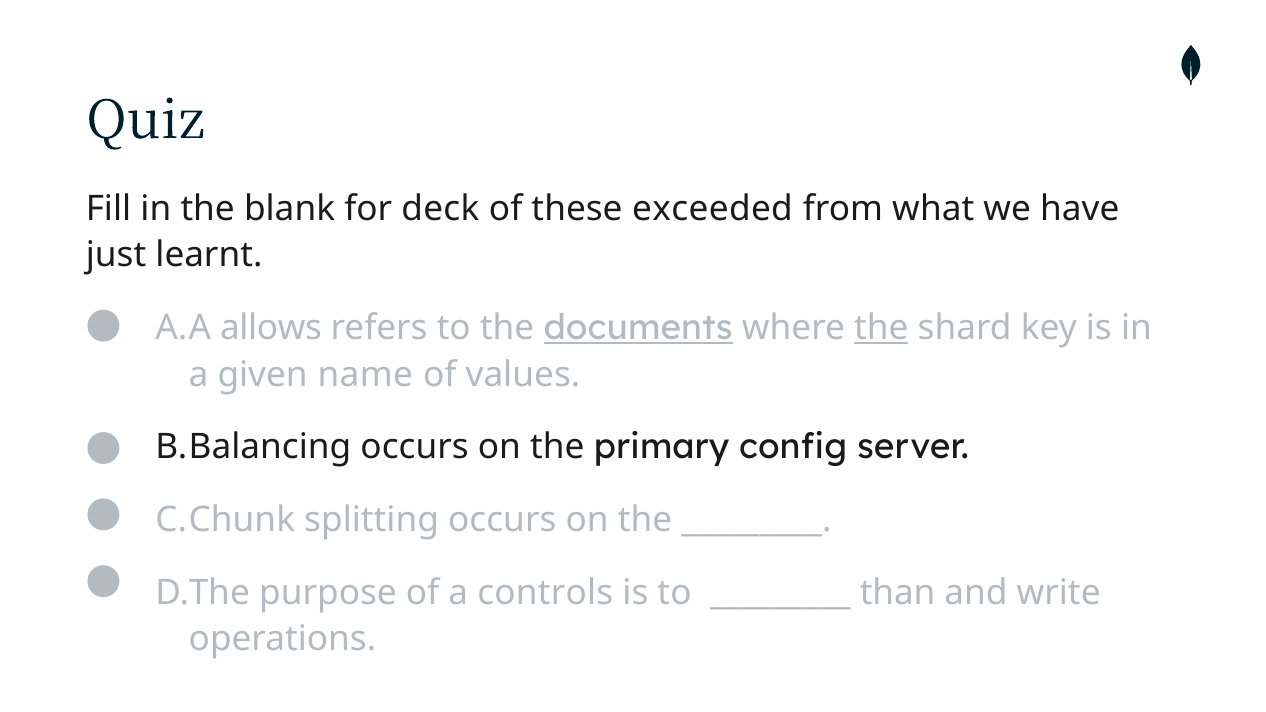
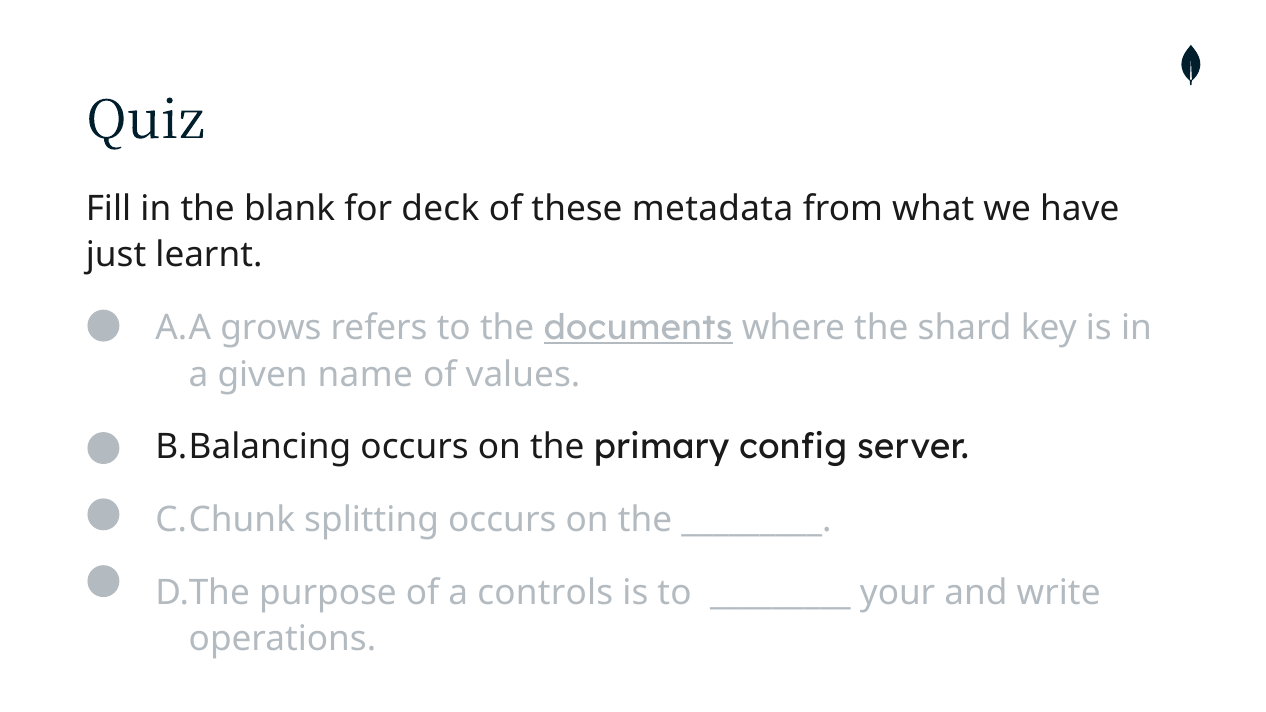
exceeded: exceeded -> metadata (713, 209)
allows: allows -> grows (271, 328)
the underline: present -> none (881, 328)
than: than -> your (898, 593)
